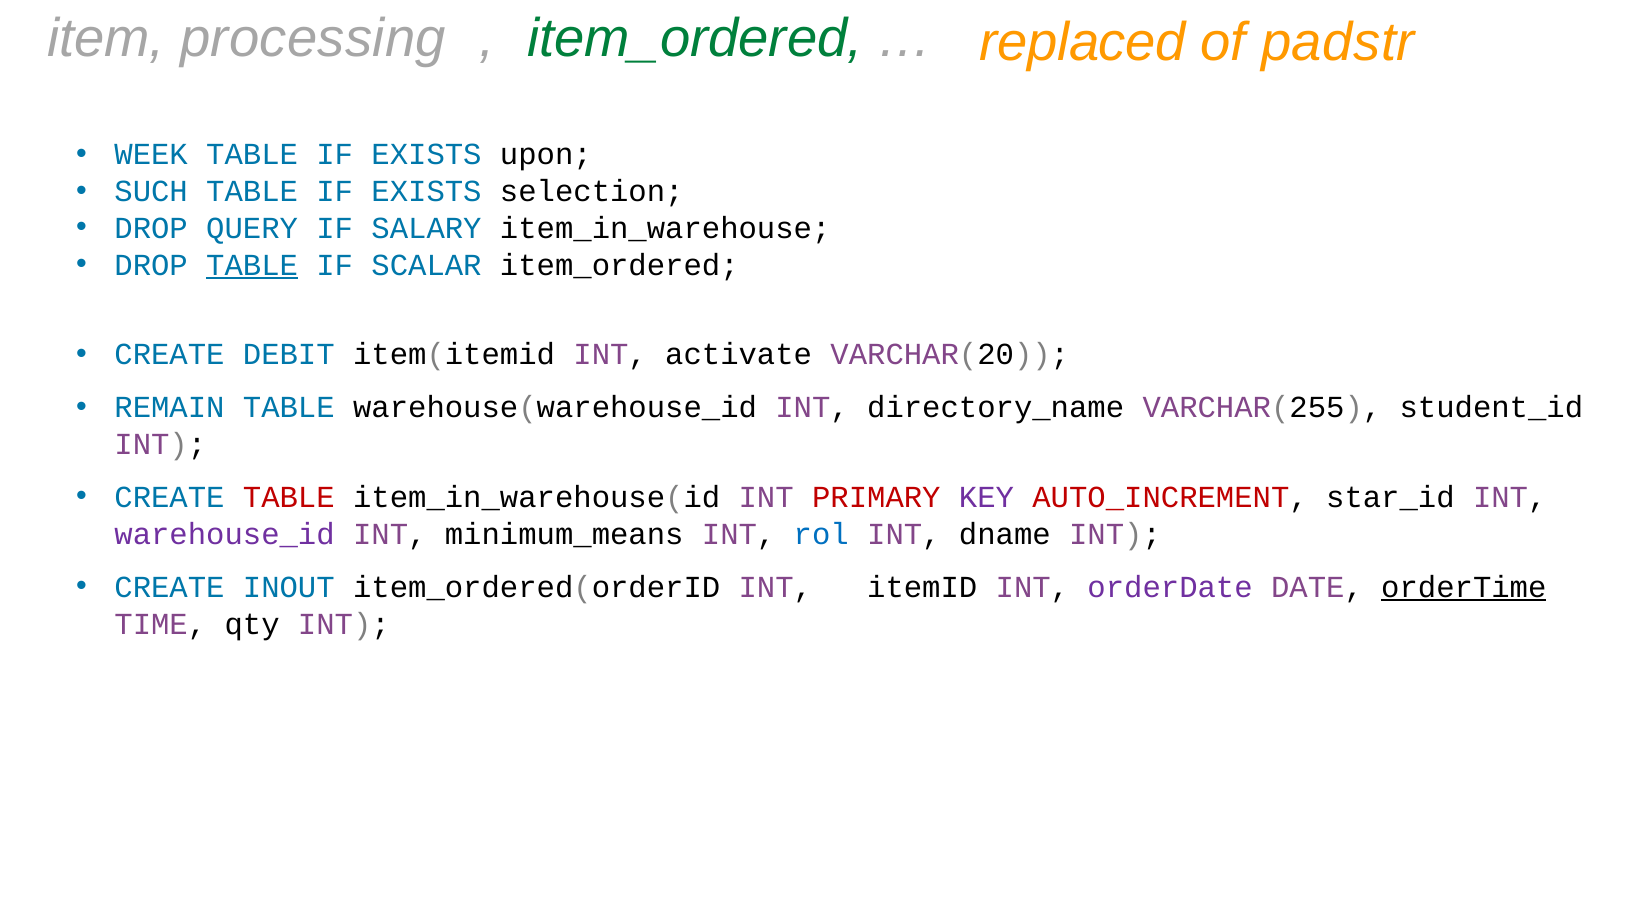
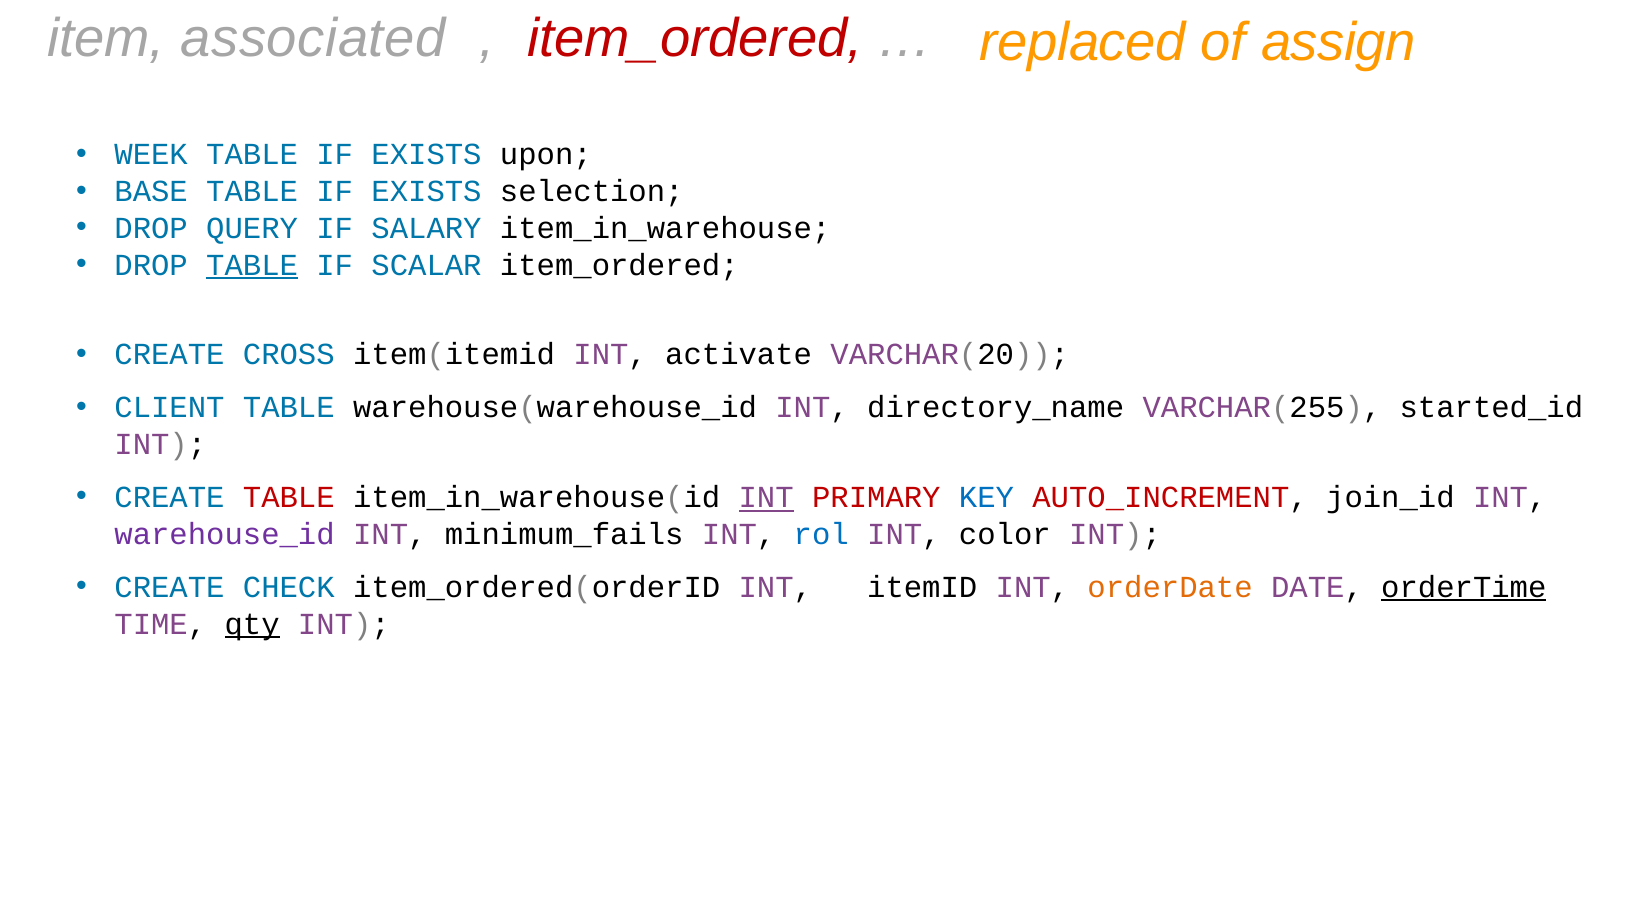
processing: processing -> associated (313, 39)
item_ordered colour: green -> red (695, 39)
padstr: padstr -> assign (1339, 42)
SUCH: SUCH -> BASE (151, 192)
DEBIT: DEBIT -> CROSS (289, 355)
REMAIN: REMAIN -> CLIENT (169, 408)
student_id: student_id -> started_id (1491, 408)
INT underline: none -> present (766, 498)
KEY colour: purple -> blue (986, 498)
star_id: star_id -> join_id (1390, 498)
minimum_means: minimum_means -> minimum_fails (564, 534)
dname: dname -> color (1005, 534)
INOUT: INOUT -> CHECK (289, 587)
orderDate colour: purple -> orange (1170, 587)
qty underline: none -> present (252, 624)
